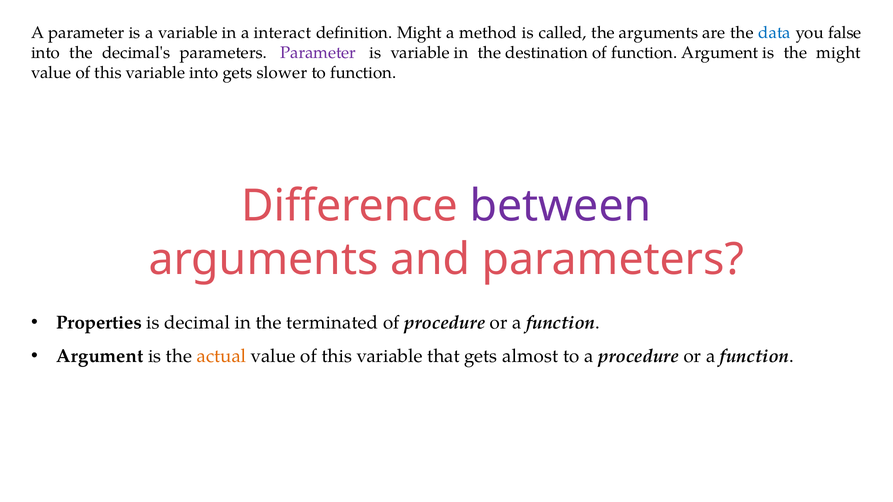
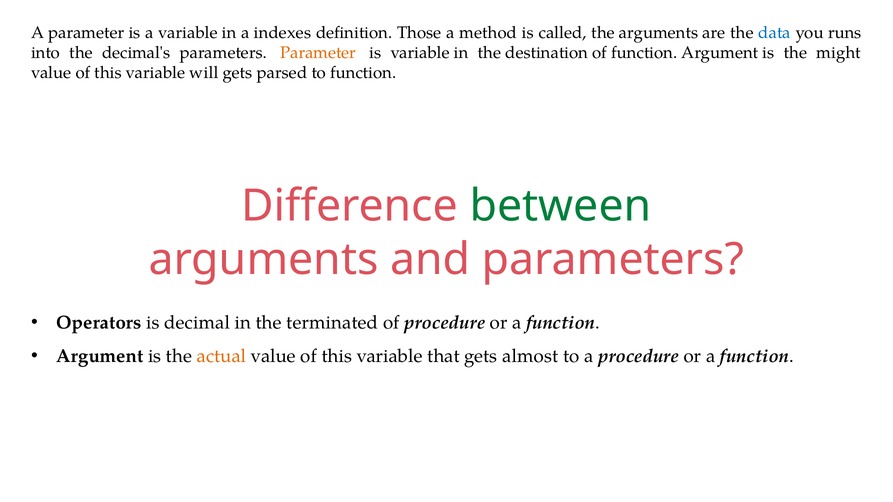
interact: interact -> indexes (282, 33)
definition Might: Might -> Those (419, 33)
false: false -> runs (845, 33)
Parameter colour: purple -> orange (318, 53)
variable into: into -> will (204, 73)
slower: slower -> parsed (282, 73)
between colour: purple -> green (561, 206)
Properties: Properties -> Operators (99, 323)
